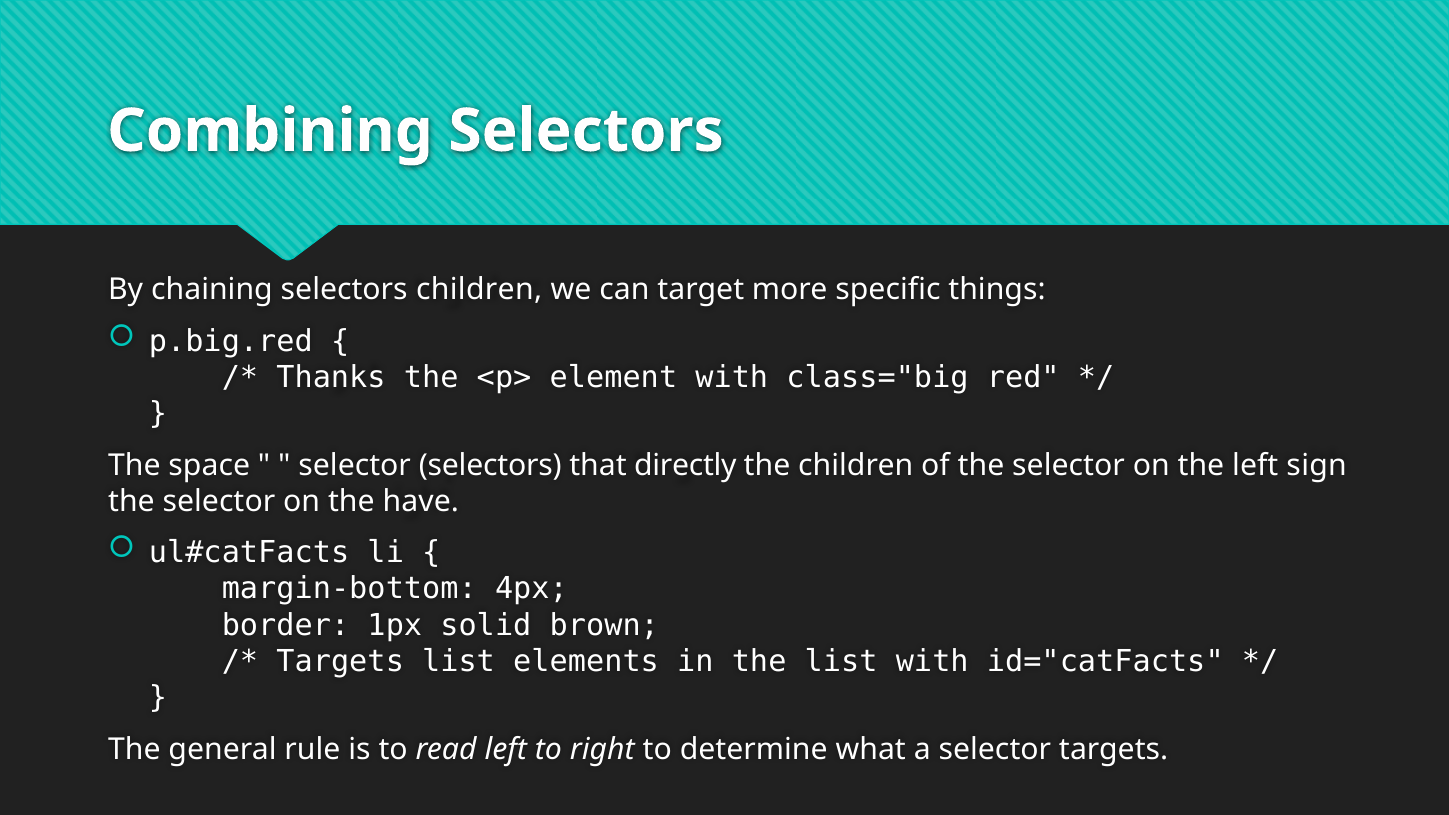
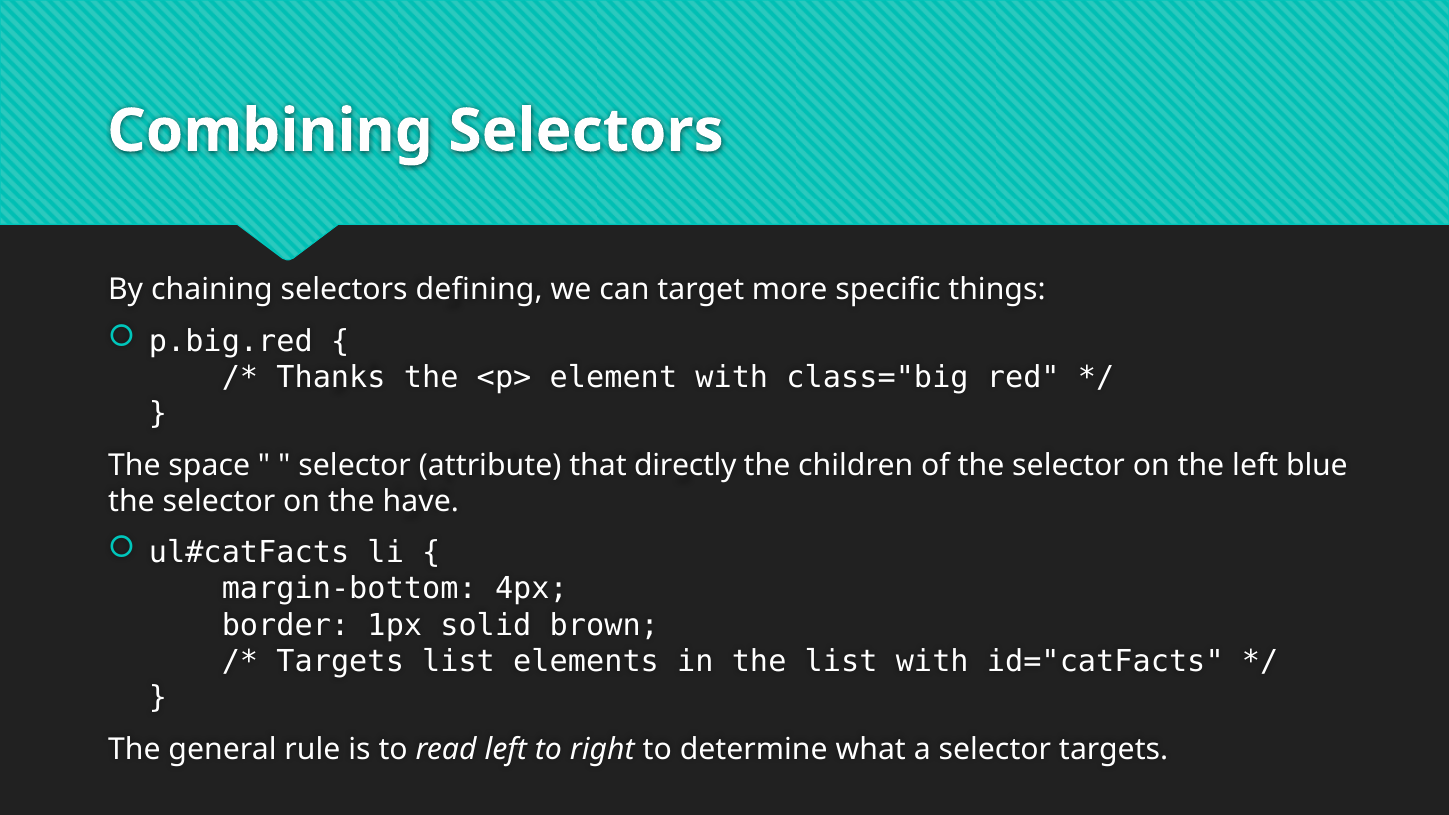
selectors children: children -> defining (479, 290)
selector selectors: selectors -> attribute (490, 465)
sign: sign -> blue (1317, 465)
